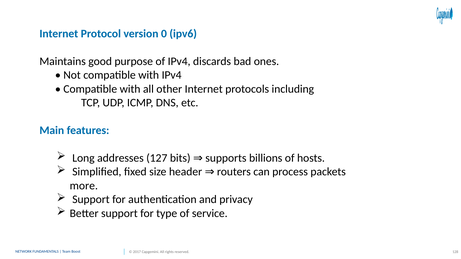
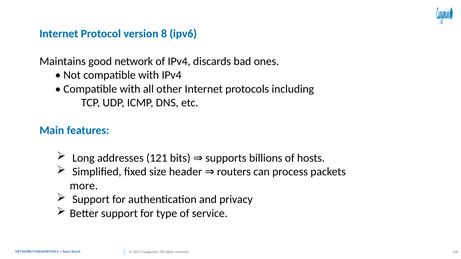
0: 0 -> 8 (164, 34)
good purpose: purpose -> network (134, 61)
127: 127 -> 121 (157, 158)
